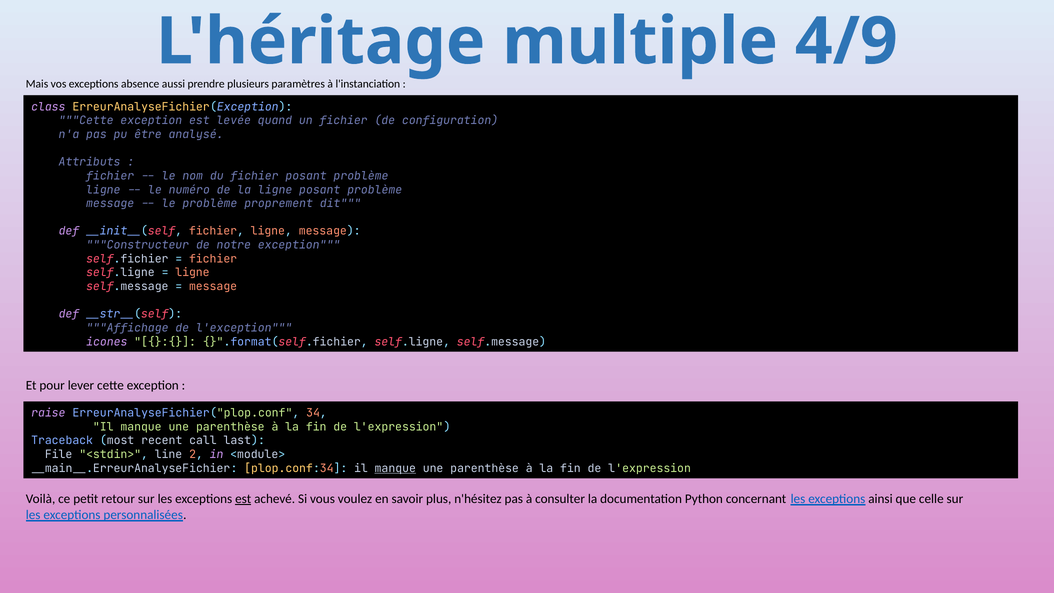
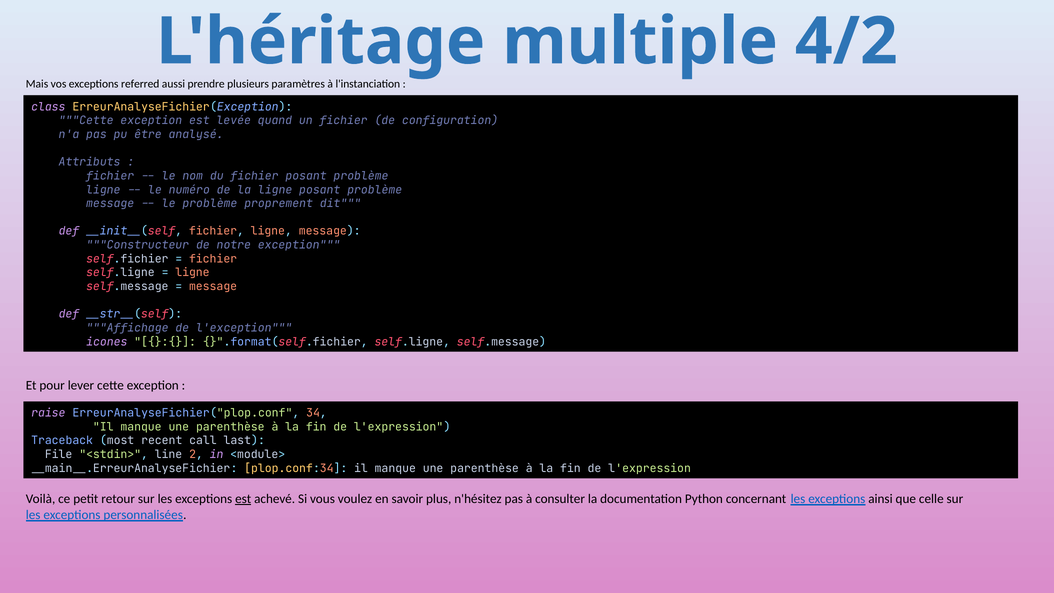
4/9: 4/9 -> 4/2 (846, 42)
absence: absence -> referred (140, 84)
manque underline: present -> none (395, 468)
